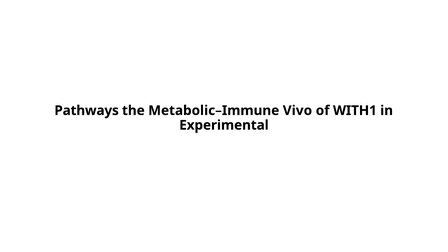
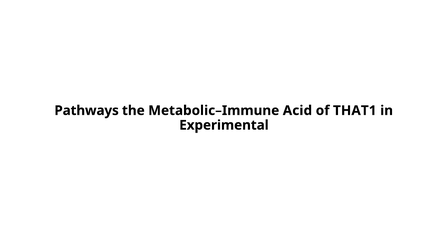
Vivo: Vivo -> Acid (297, 111)
WITH1: WITH1 -> THAT1 (355, 111)
